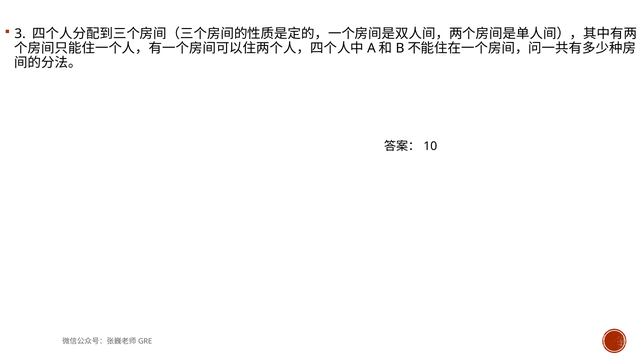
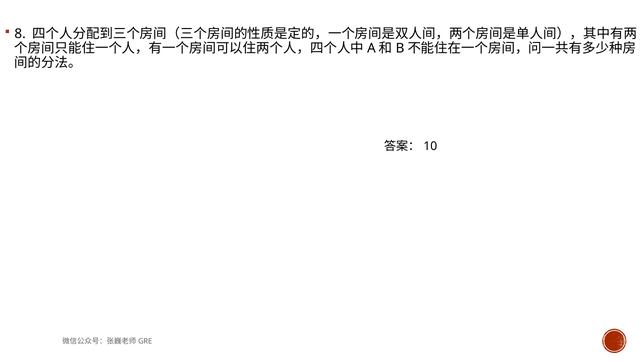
3: 3 -> 8 (20, 34)
